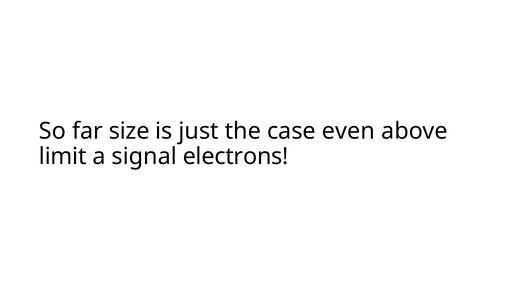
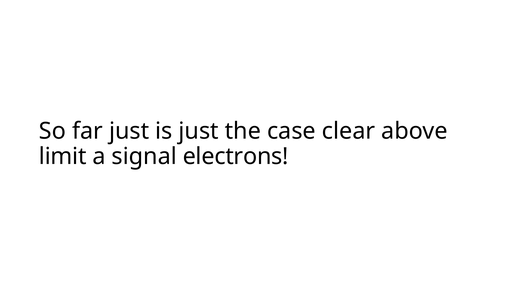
far size: size -> just (129, 131)
even: even -> clear (349, 131)
